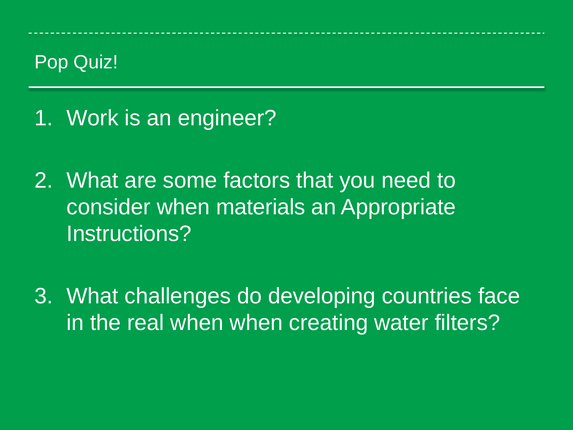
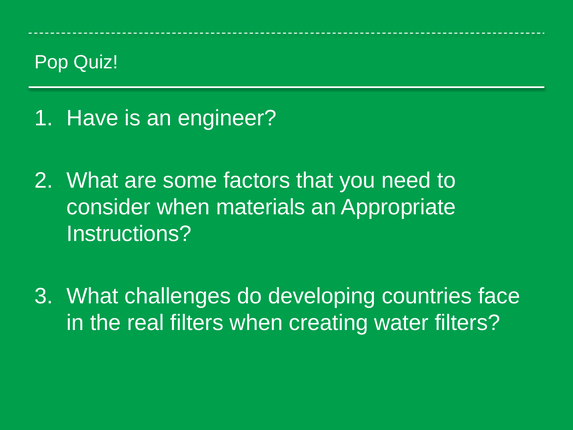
Work: Work -> Have (93, 118)
real when: when -> filters (197, 323)
